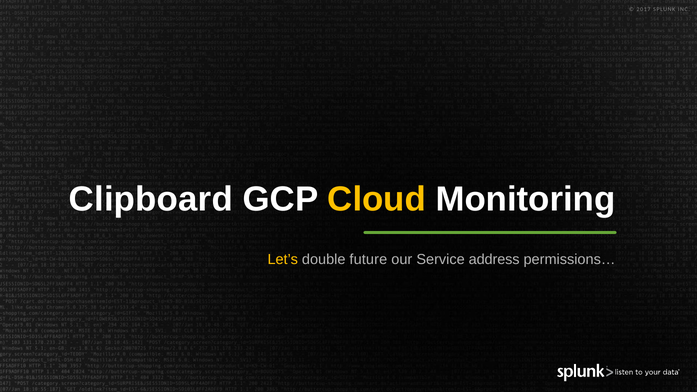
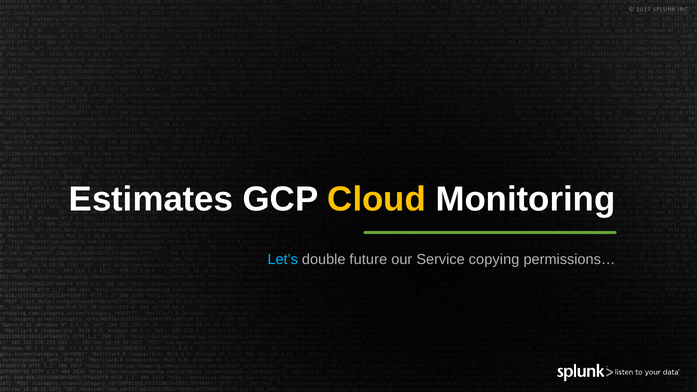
Clipboard: Clipboard -> Estimates (151, 199)
Let’s colour: yellow -> light blue (283, 259)
address: address -> copying (494, 259)
